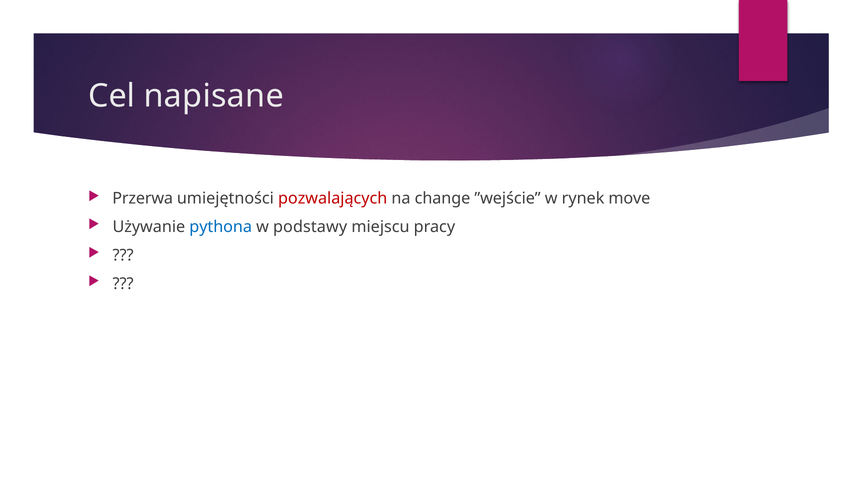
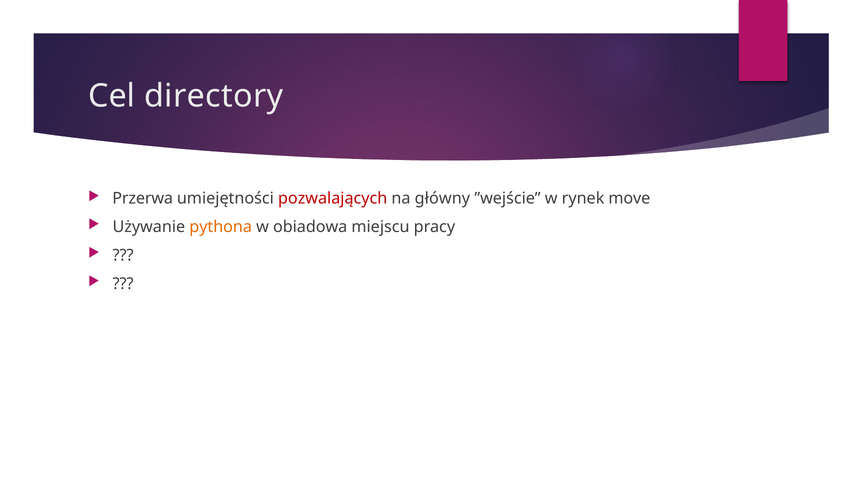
napisane: napisane -> directory (214, 96)
change: change -> główny (442, 198)
pythona colour: blue -> orange (221, 227)
podstawy: podstawy -> obiadowa (310, 227)
